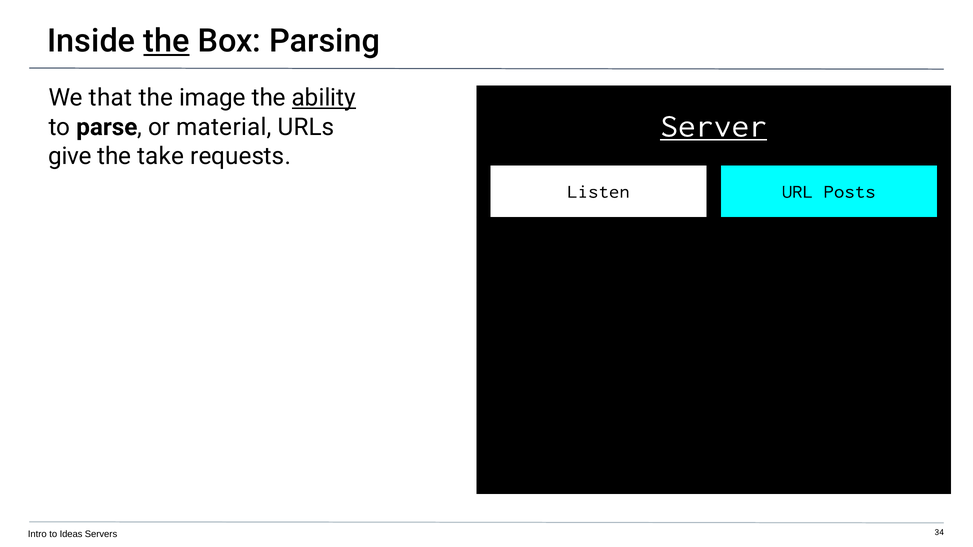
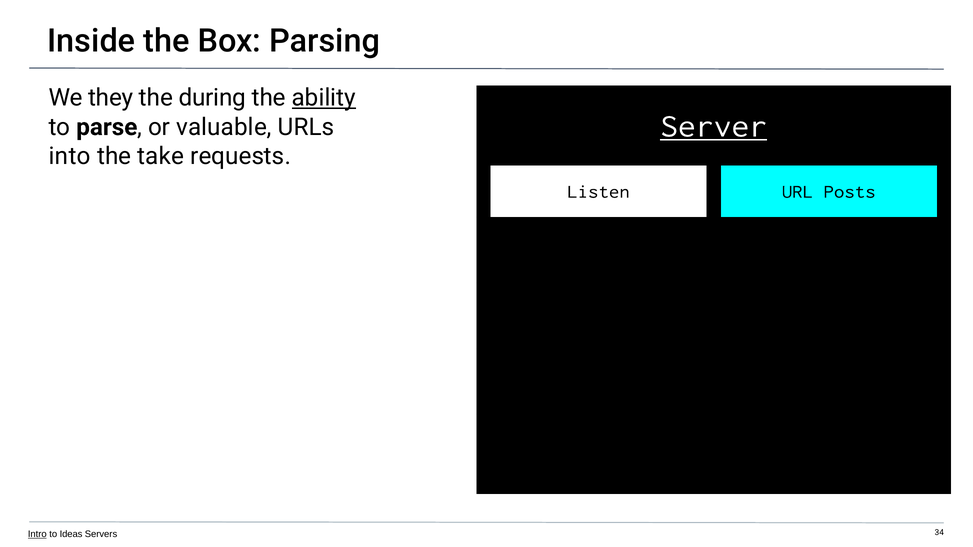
the underline: present -> none (166, 41)
that: that -> they (111, 98)
image: image -> during (212, 98)
material: material -> valuable (224, 127)
give: give -> into (70, 156)
Intro underline: none -> present (37, 534)
